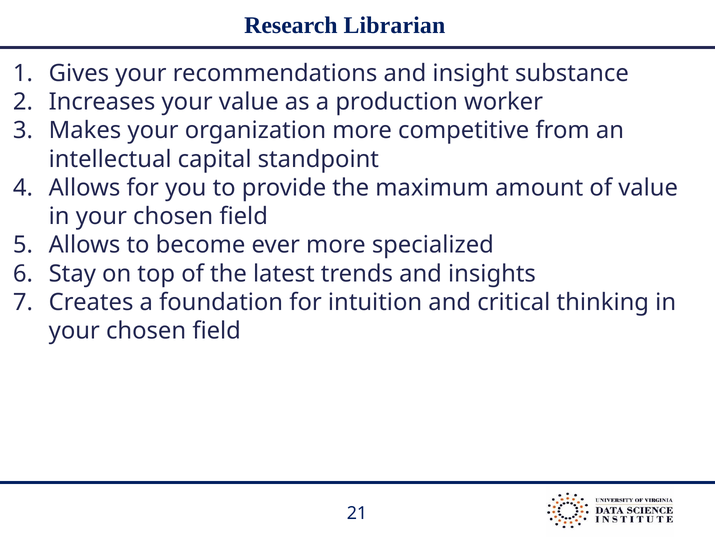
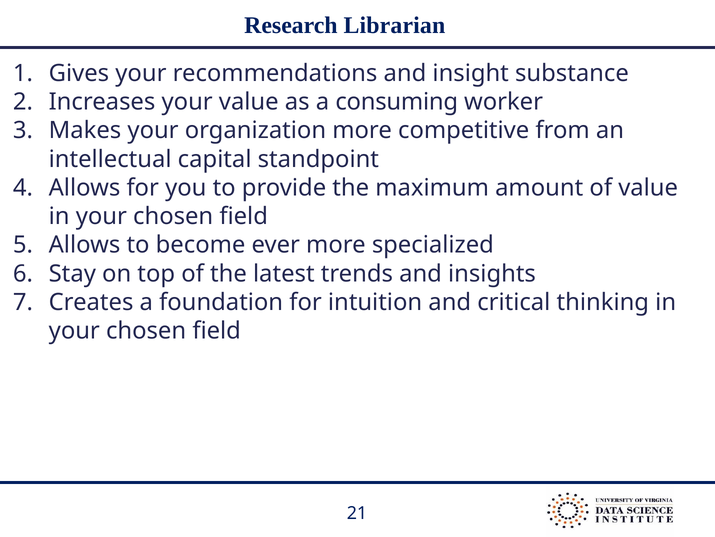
production: production -> consuming (397, 102)
